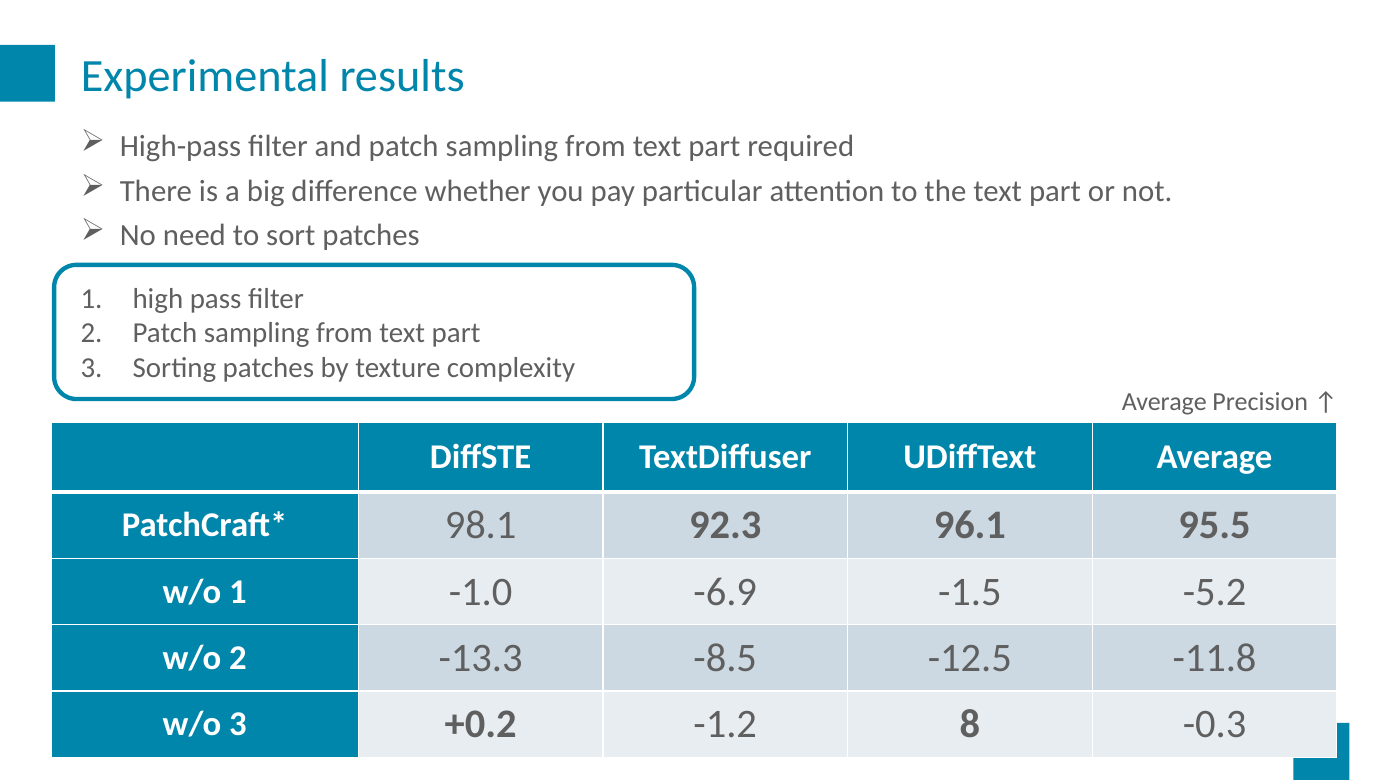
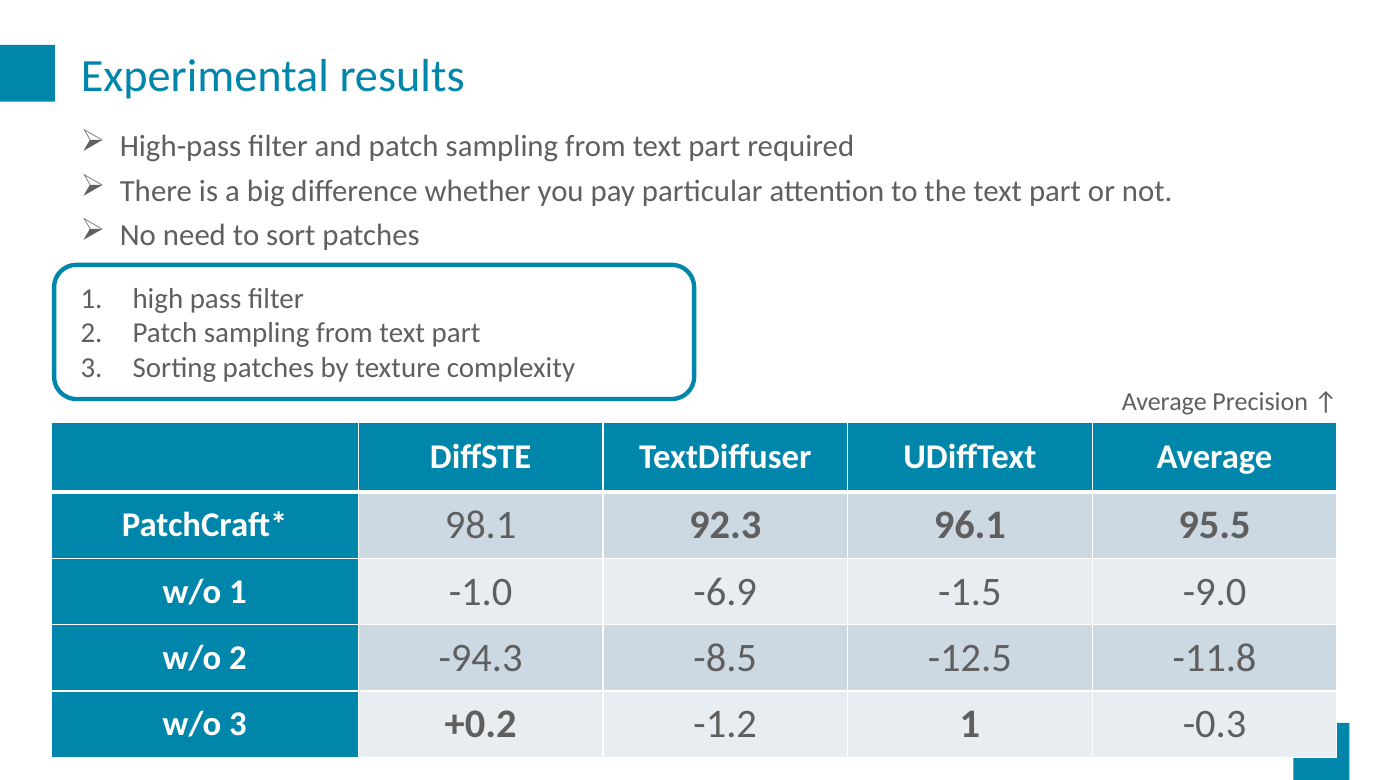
-5.2: -5.2 -> -9.0 (1215, 592)
-13.3: -13.3 -> -94.3 (481, 659)
-1.2 8: 8 -> 1 (970, 725)
